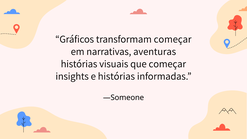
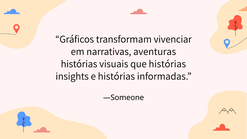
transformam começar: começar -> vivenciar (173, 39)
que começar: começar -> histórias (167, 64)
